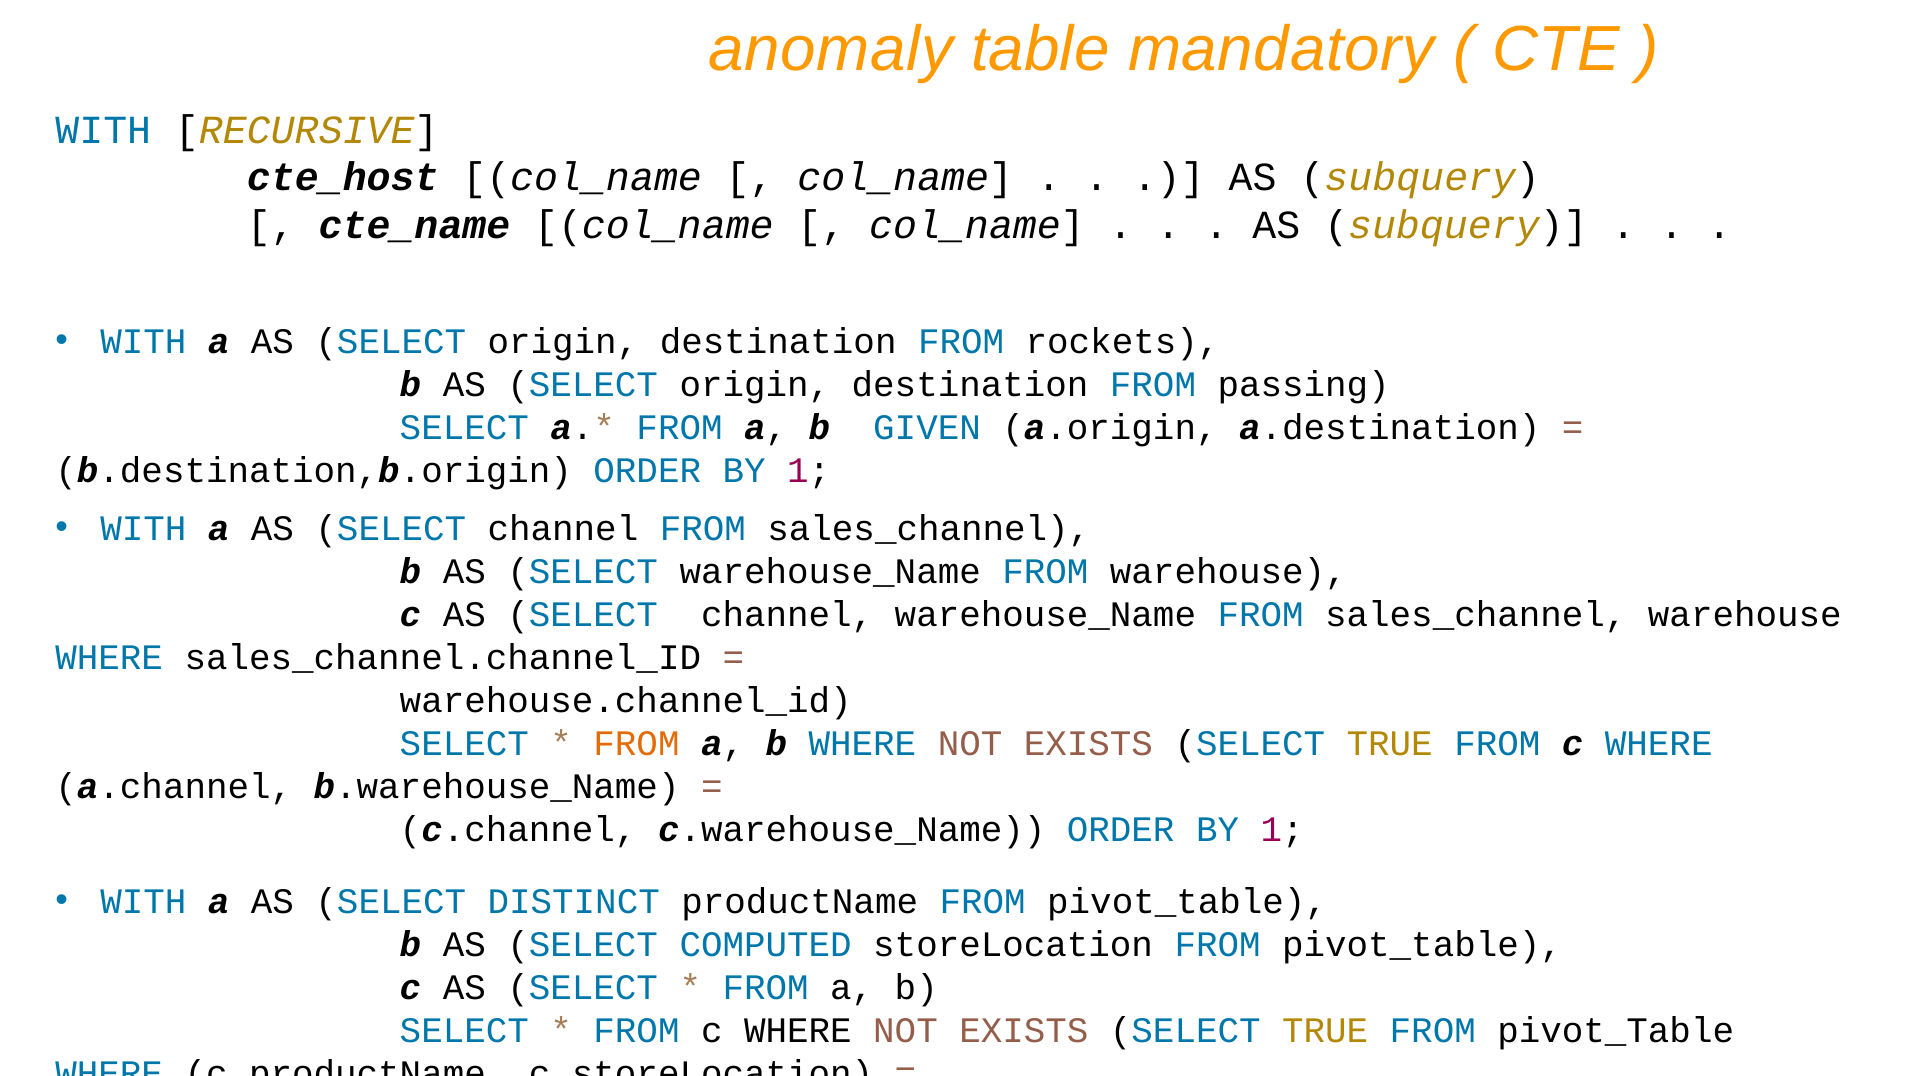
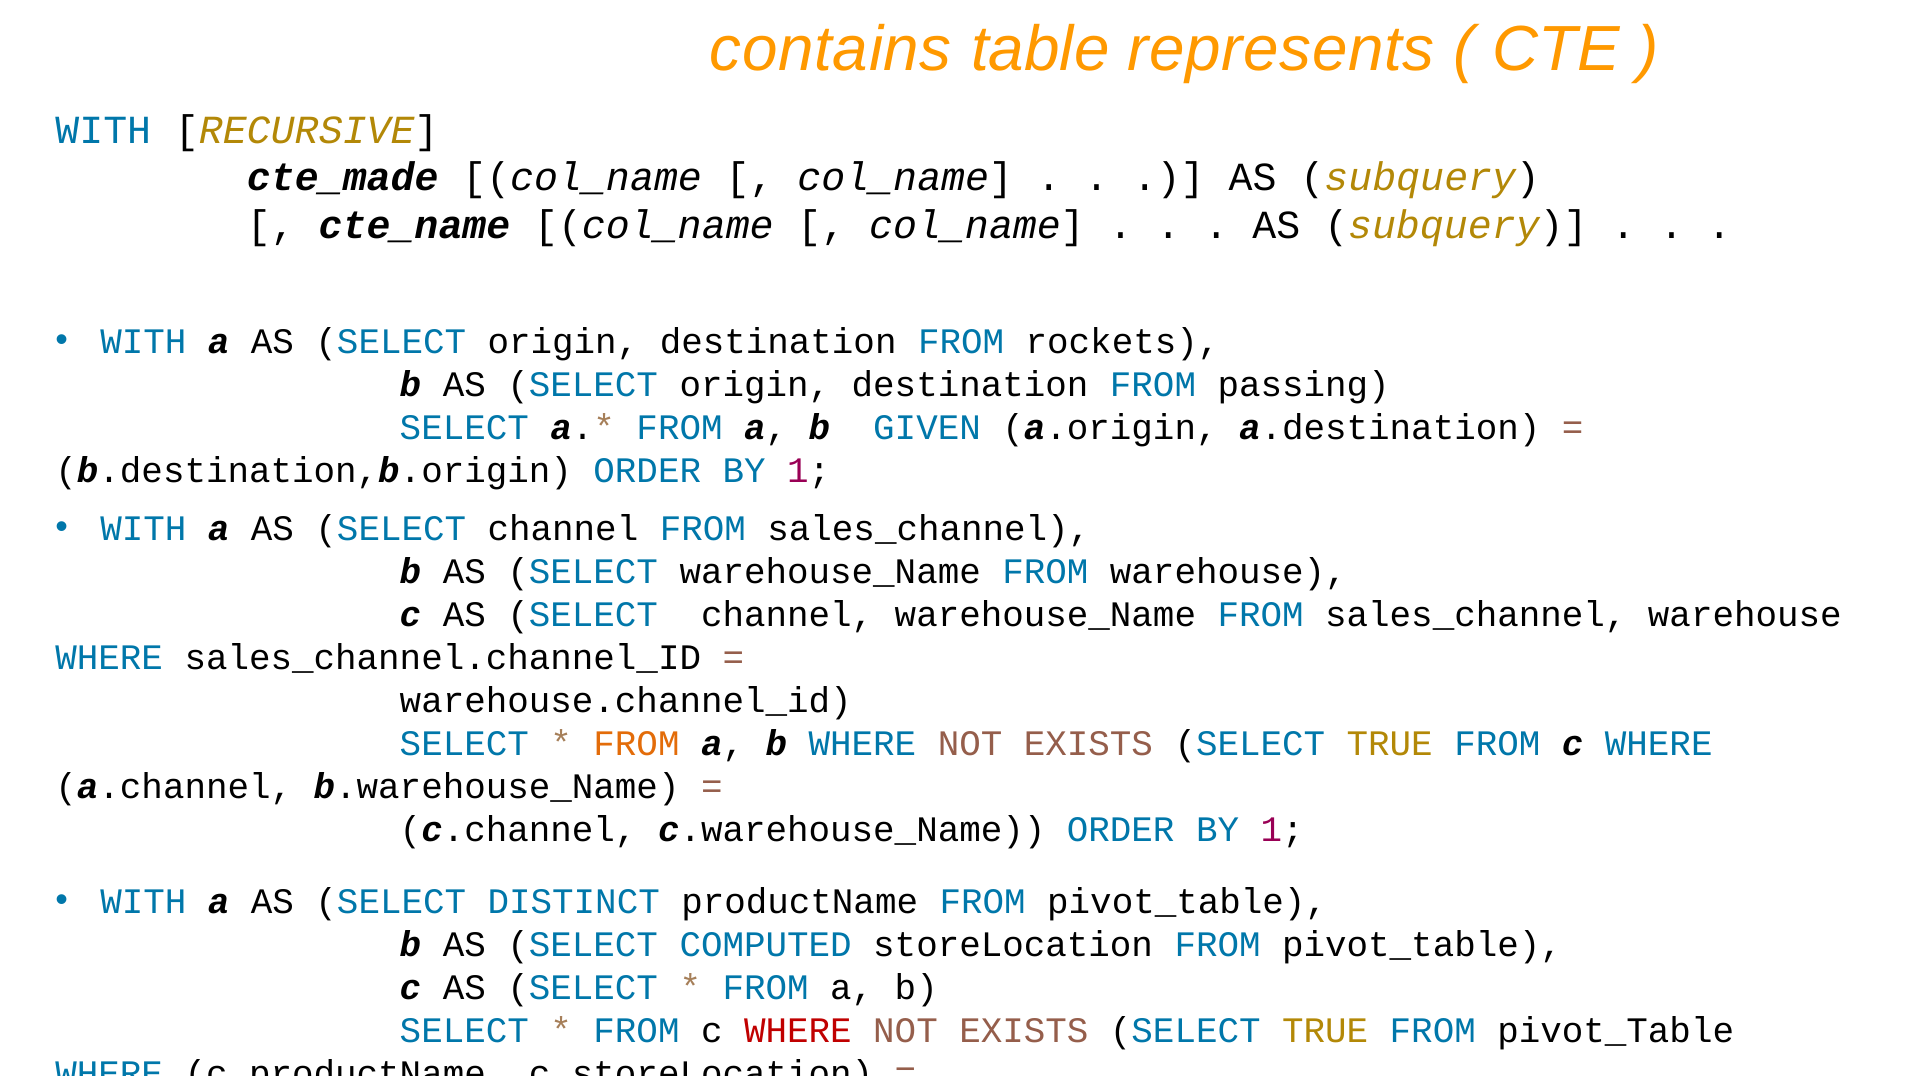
anomaly: anomaly -> contains (831, 50)
mandatory: mandatory -> represents (1281, 50)
cte_host: cte_host -> cte_made (343, 178)
WHERE colour: black -> red (798, 1030)
